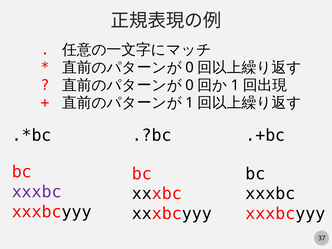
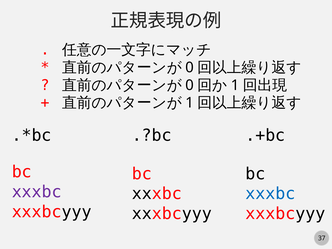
xxxbc colour: black -> blue (270, 194)
